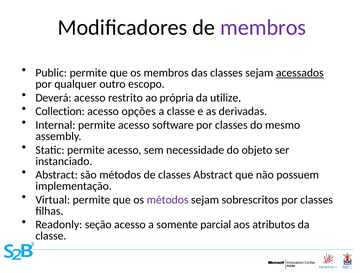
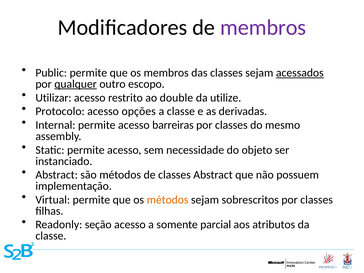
qualquer underline: none -> present (76, 84)
Deverá: Deverá -> Utilizar (53, 98)
própria: própria -> double (176, 98)
Collection: Collection -> Protocolo (60, 111)
software: software -> barreiras (173, 125)
métodos colour: purple -> orange (168, 200)
